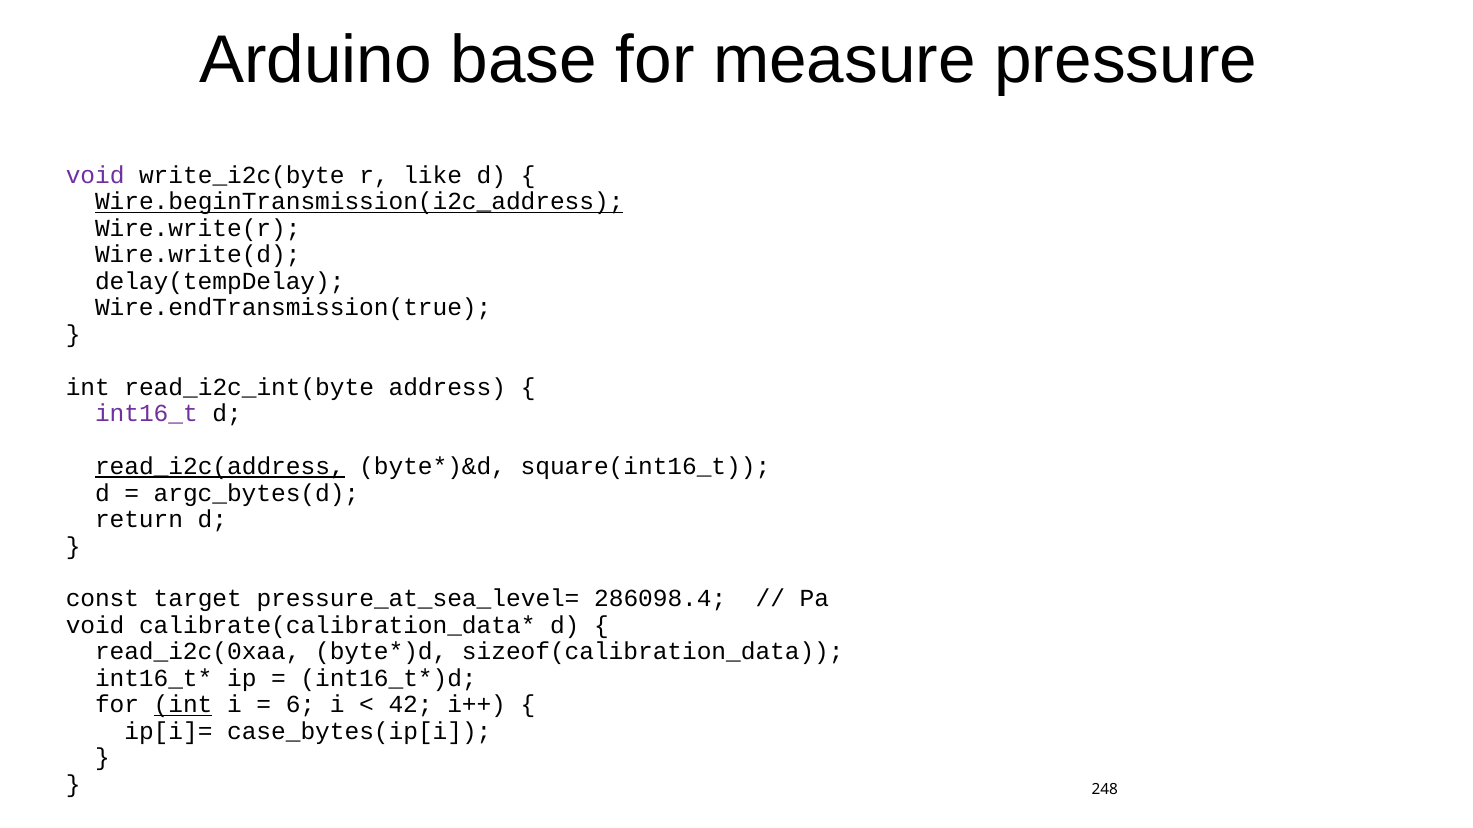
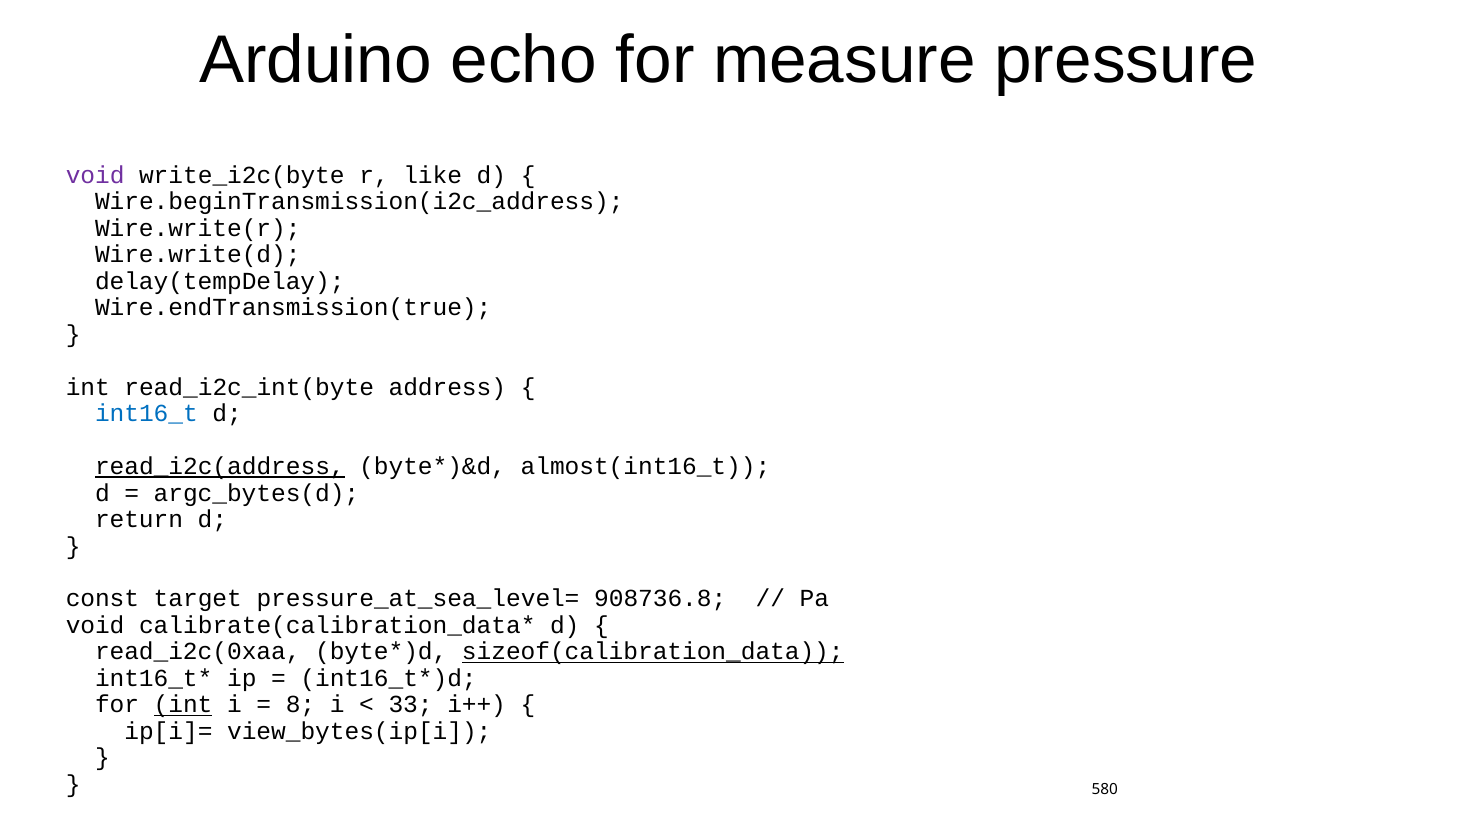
base: base -> echo (524, 60)
Wire.beginTransmission(i2c_address underline: present -> none (359, 202)
int16_t colour: purple -> blue (146, 414)
square(int16_t: square(int16_t -> almost(int16_t (645, 467)
286098.4: 286098.4 -> 908736.8 (660, 599)
sizeof(calibration_data underline: none -> present (653, 652)
6: 6 -> 8 (300, 705)
42: 42 -> 33 (411, 705)
case_bytes(ip[i: case_bytes(ip[i -> view_bytes(ip[i (359, 732)
248: 248 -> 580 (1105, 790)
